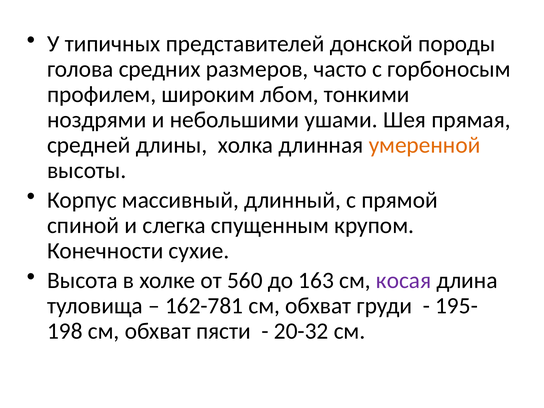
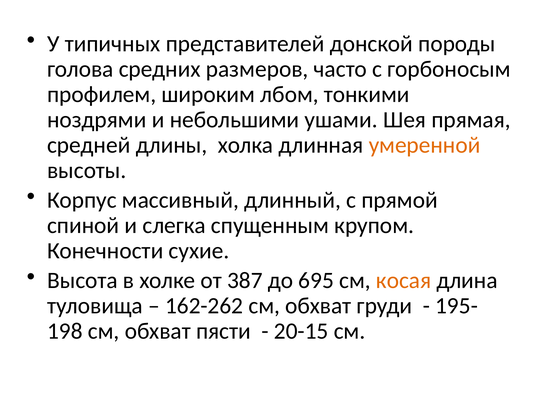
560: 560 -> 387 (245, 280)
163: 163 -> 695 (316, 280)
косая colour: purple -> orange (404, 280)
162-781: 162-781 -> 162-262 (204, 306)
20-32: 20-32 -> 20-15 (301, 331)
